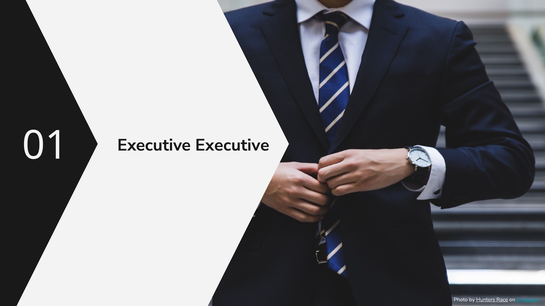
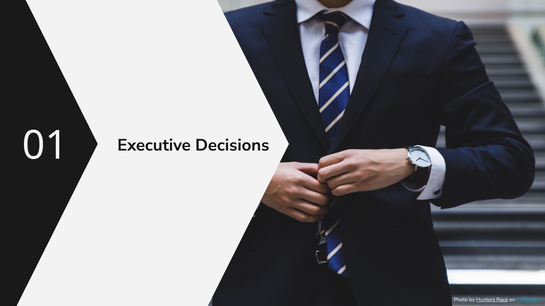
Executive Executive: Executive -> Decisions (232, 145)
